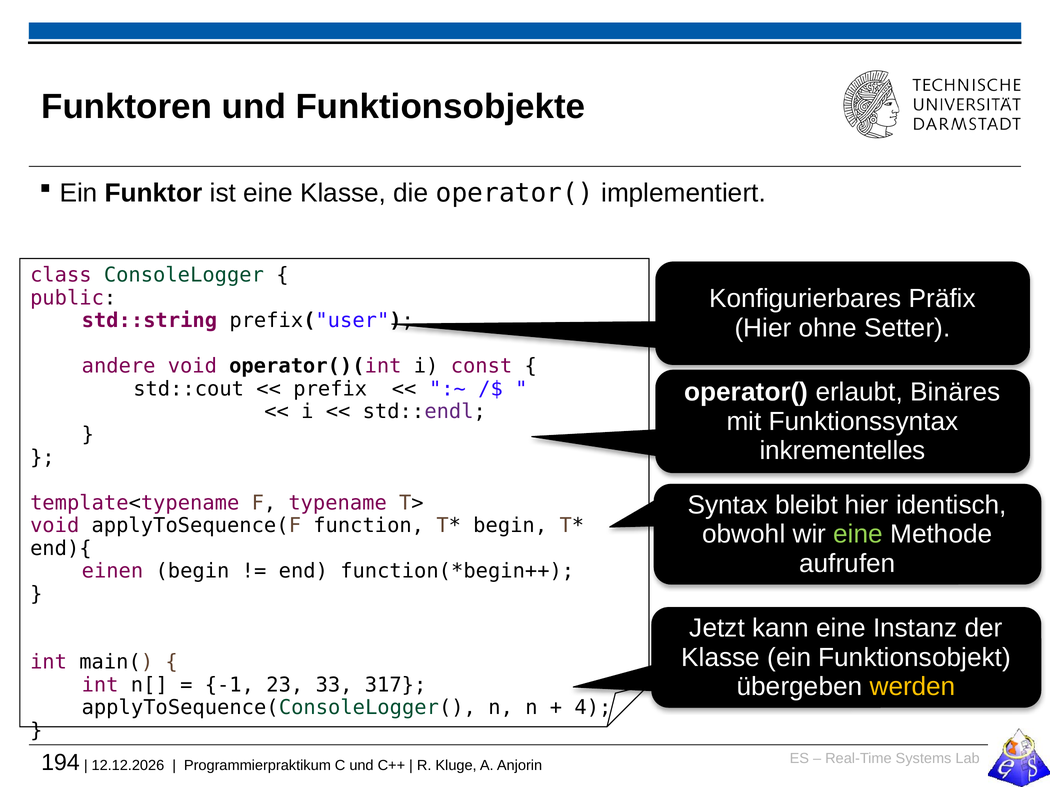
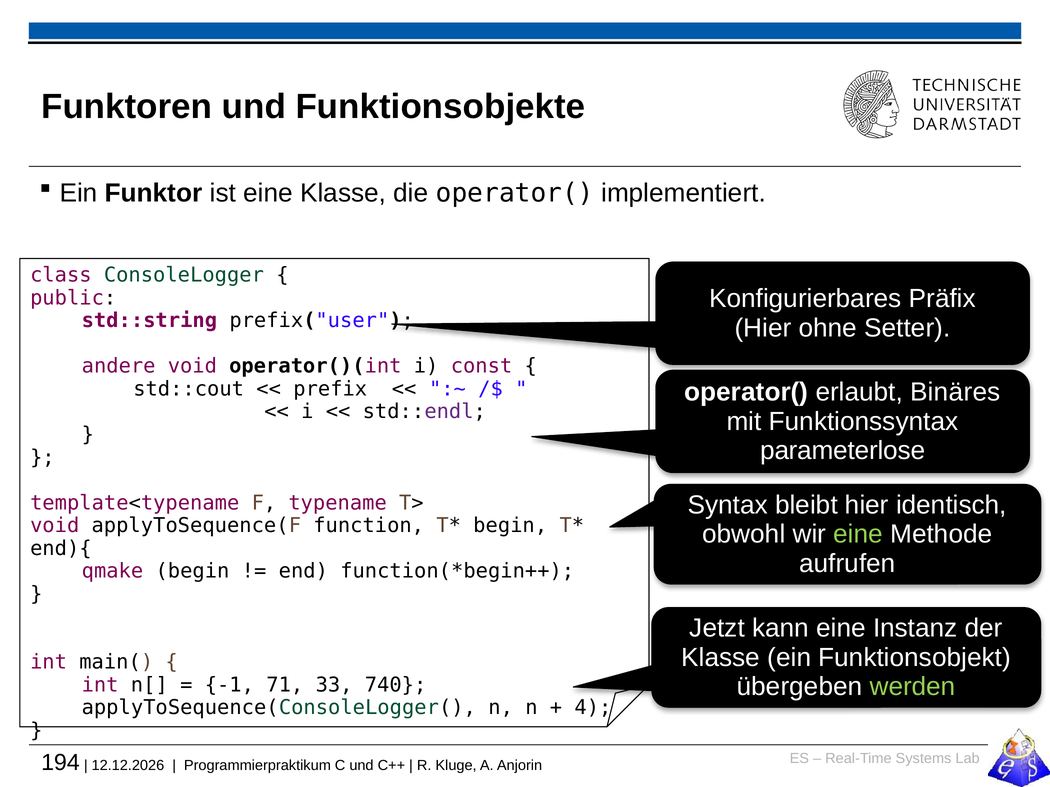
inkrementelles: inkrementelles -> parameterlose (843, 451)
einen: einen -> qmake (112, 571)
werden colour: yellow -> light green (913, 687)
23: 23 -> 71 (285, 685)
317: 317 -> 740 (396, 685)
